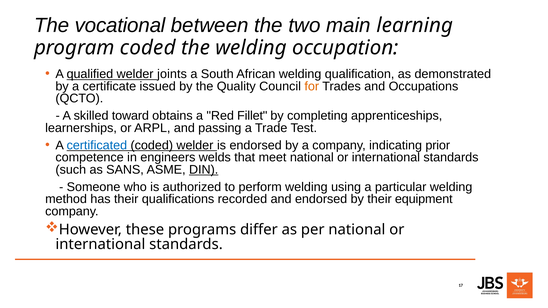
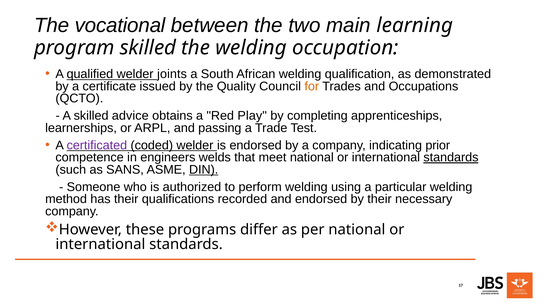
program coded: coded -> skilled (148, 48)
toward: toward -> advice (130, 116)
Fillet: Fillet -> Play (252, 116)
certificated colour: blue -> purple (97, 145)
standards underline: none -> present (451, 158)
equipment: equipment -> necessary (424, 199)
